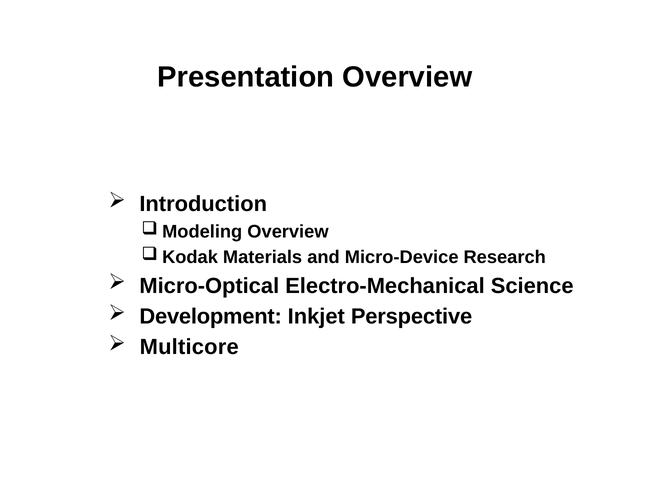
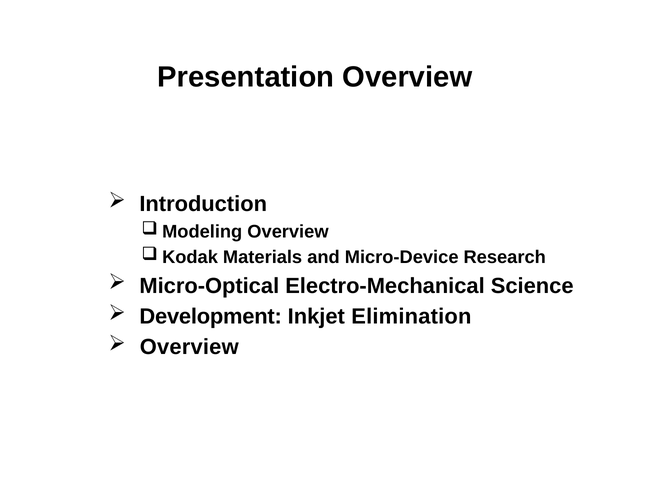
Perspective: Perspective -> Elimination (411, 316)
Multicore: Multicore -> Overview (189, 347)
